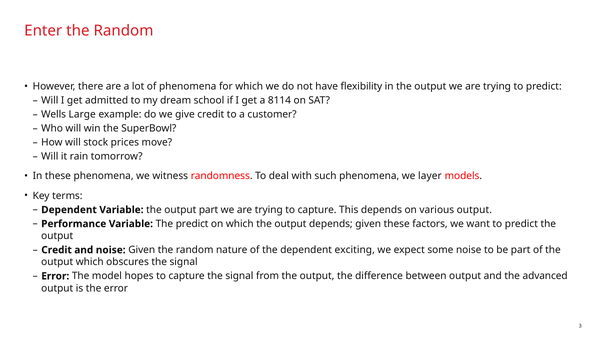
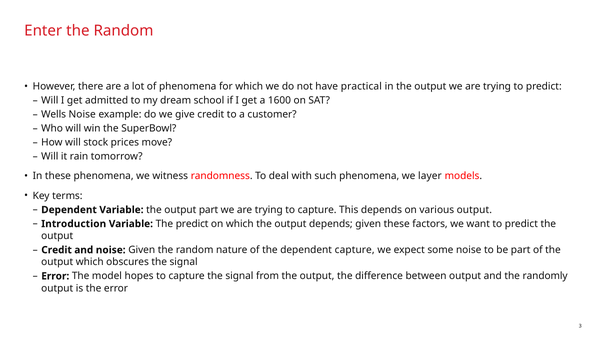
flexibility: flexibility -> practical (361, 86)
8114: 8114 -> 1600 (279, 100)
Wells Large: Large -> Noise (82, 114)
Performance: Performance -> Introduction (74, 224)
dependent exciting: exciting -> capture (355, 250)
advanced: advanced -> randomly (545, 276)
